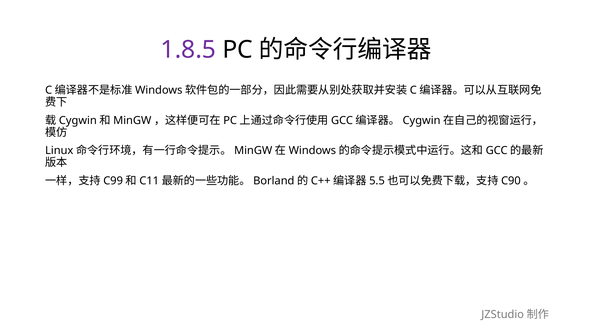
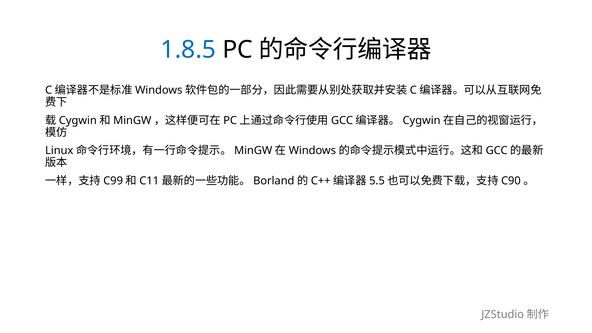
1.8.5 colour: purple -> blue (188, 50)
